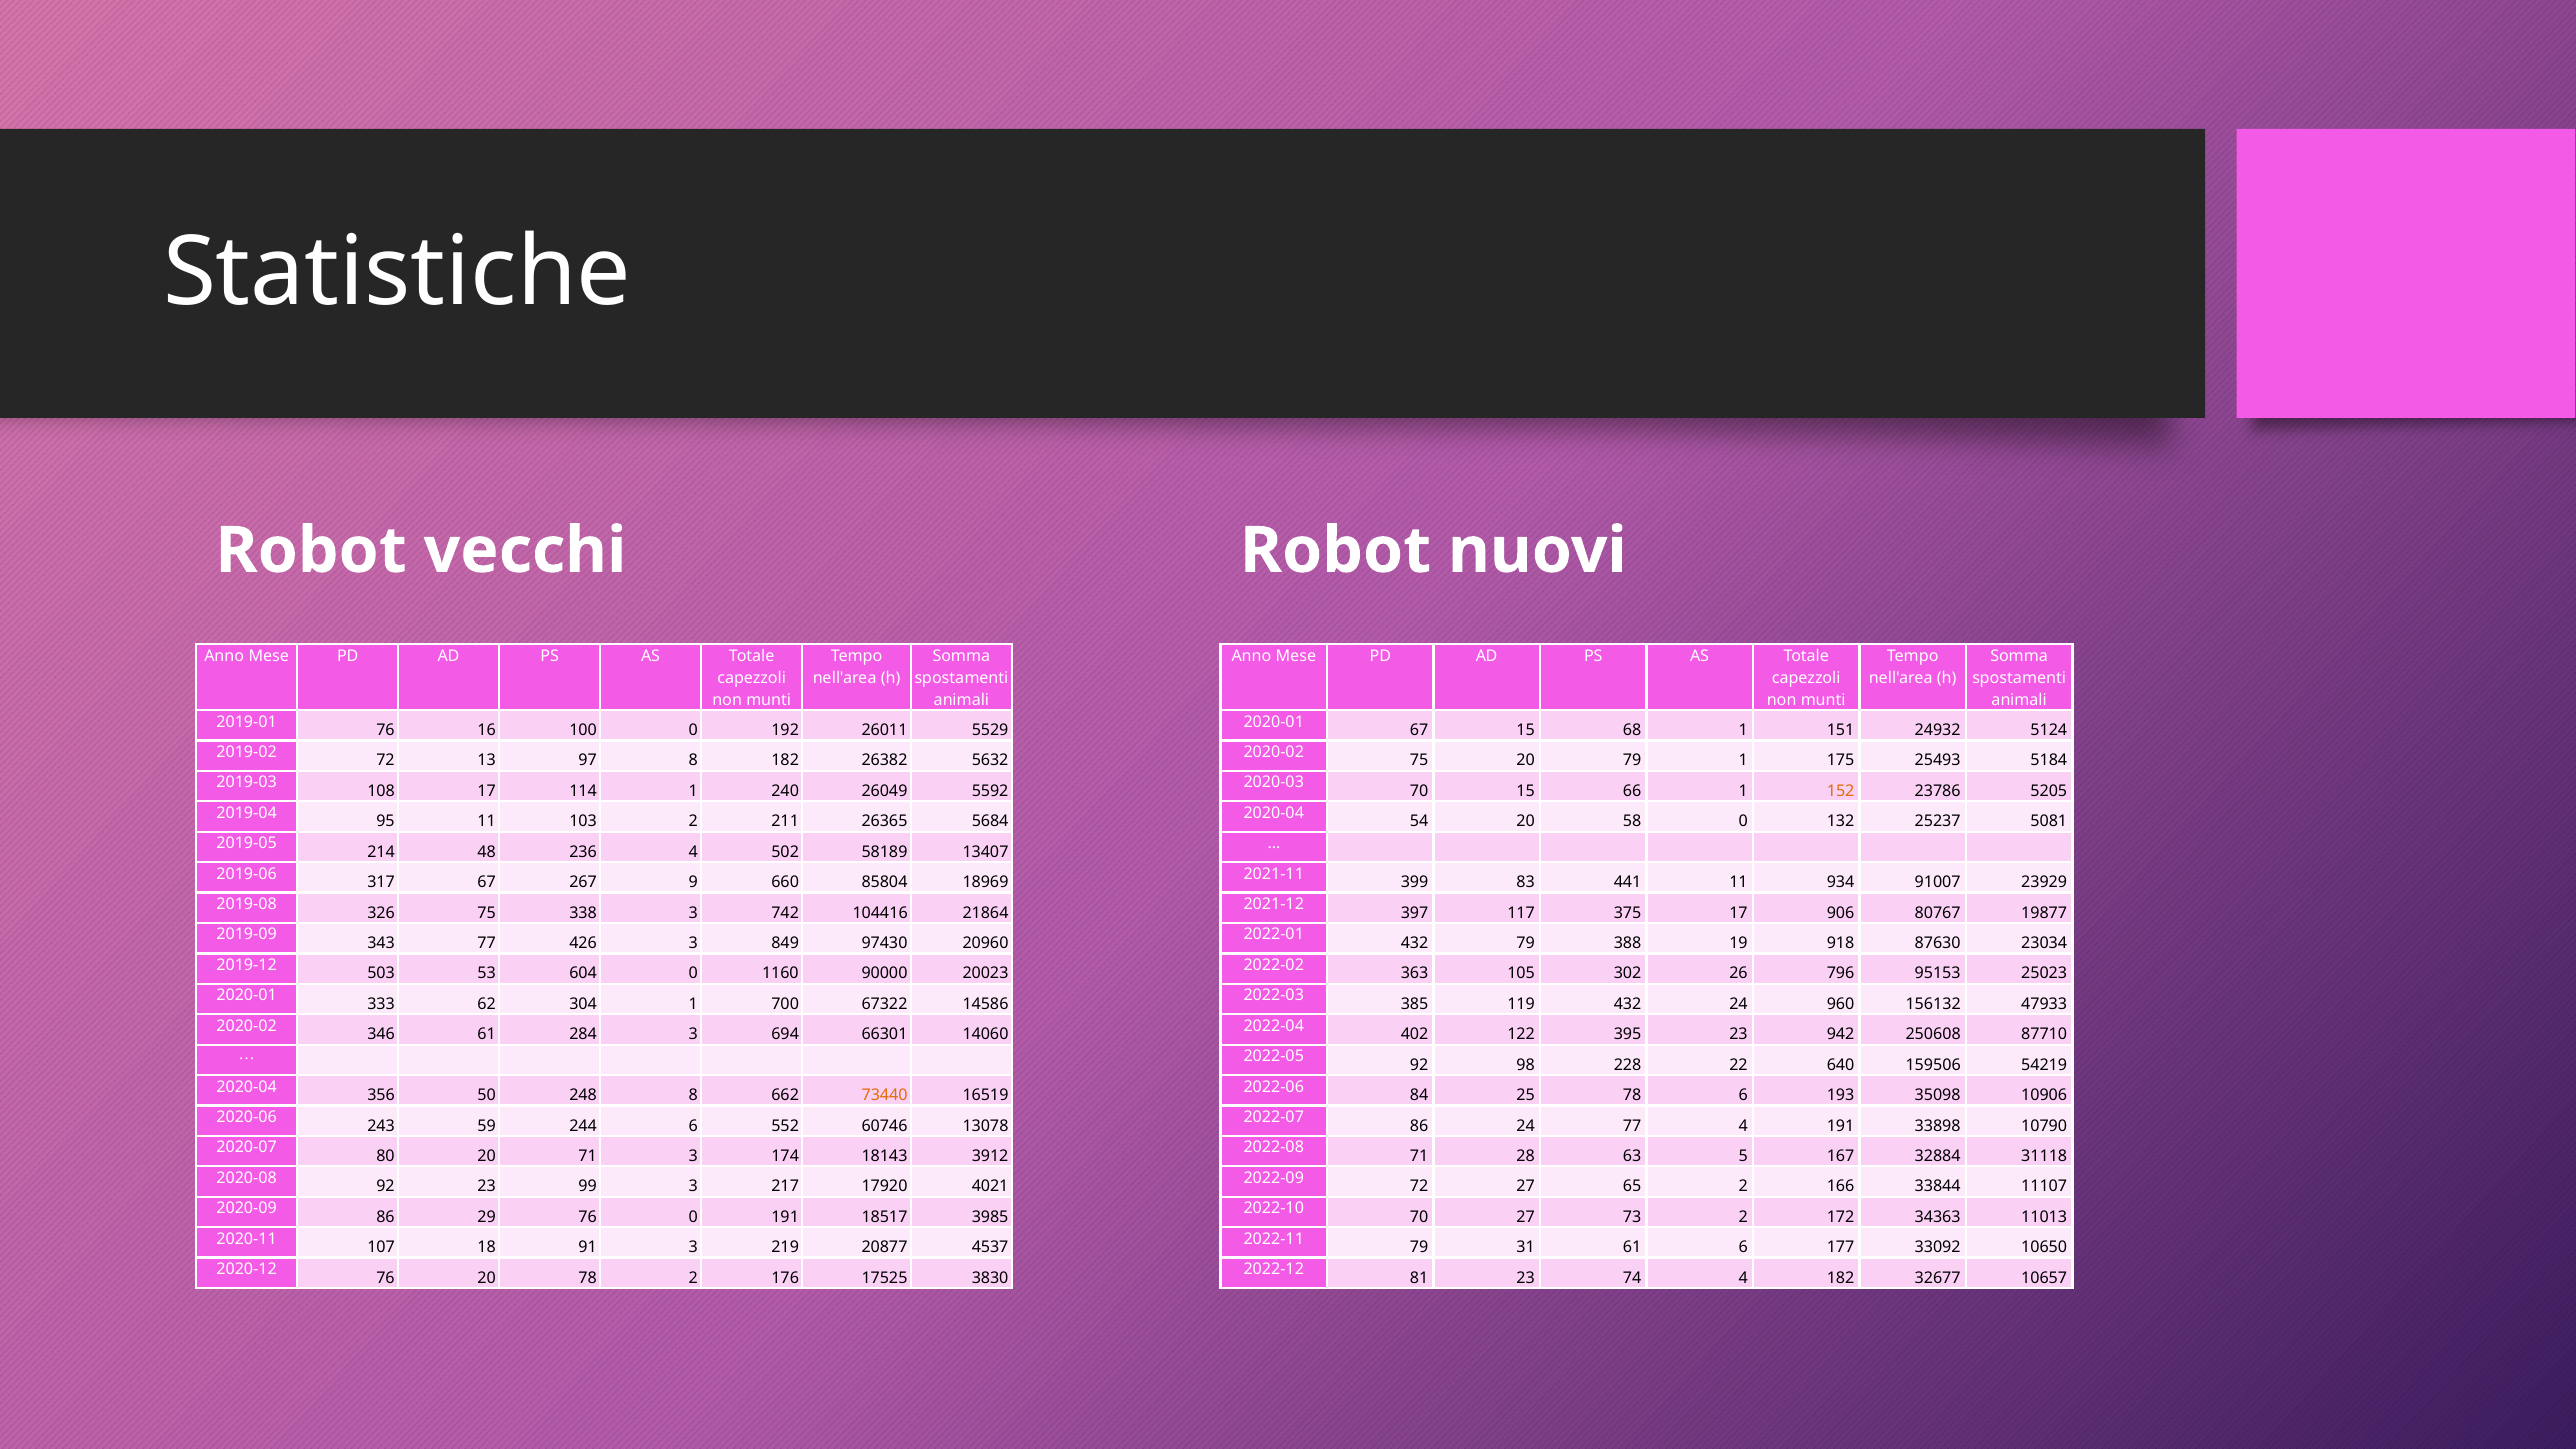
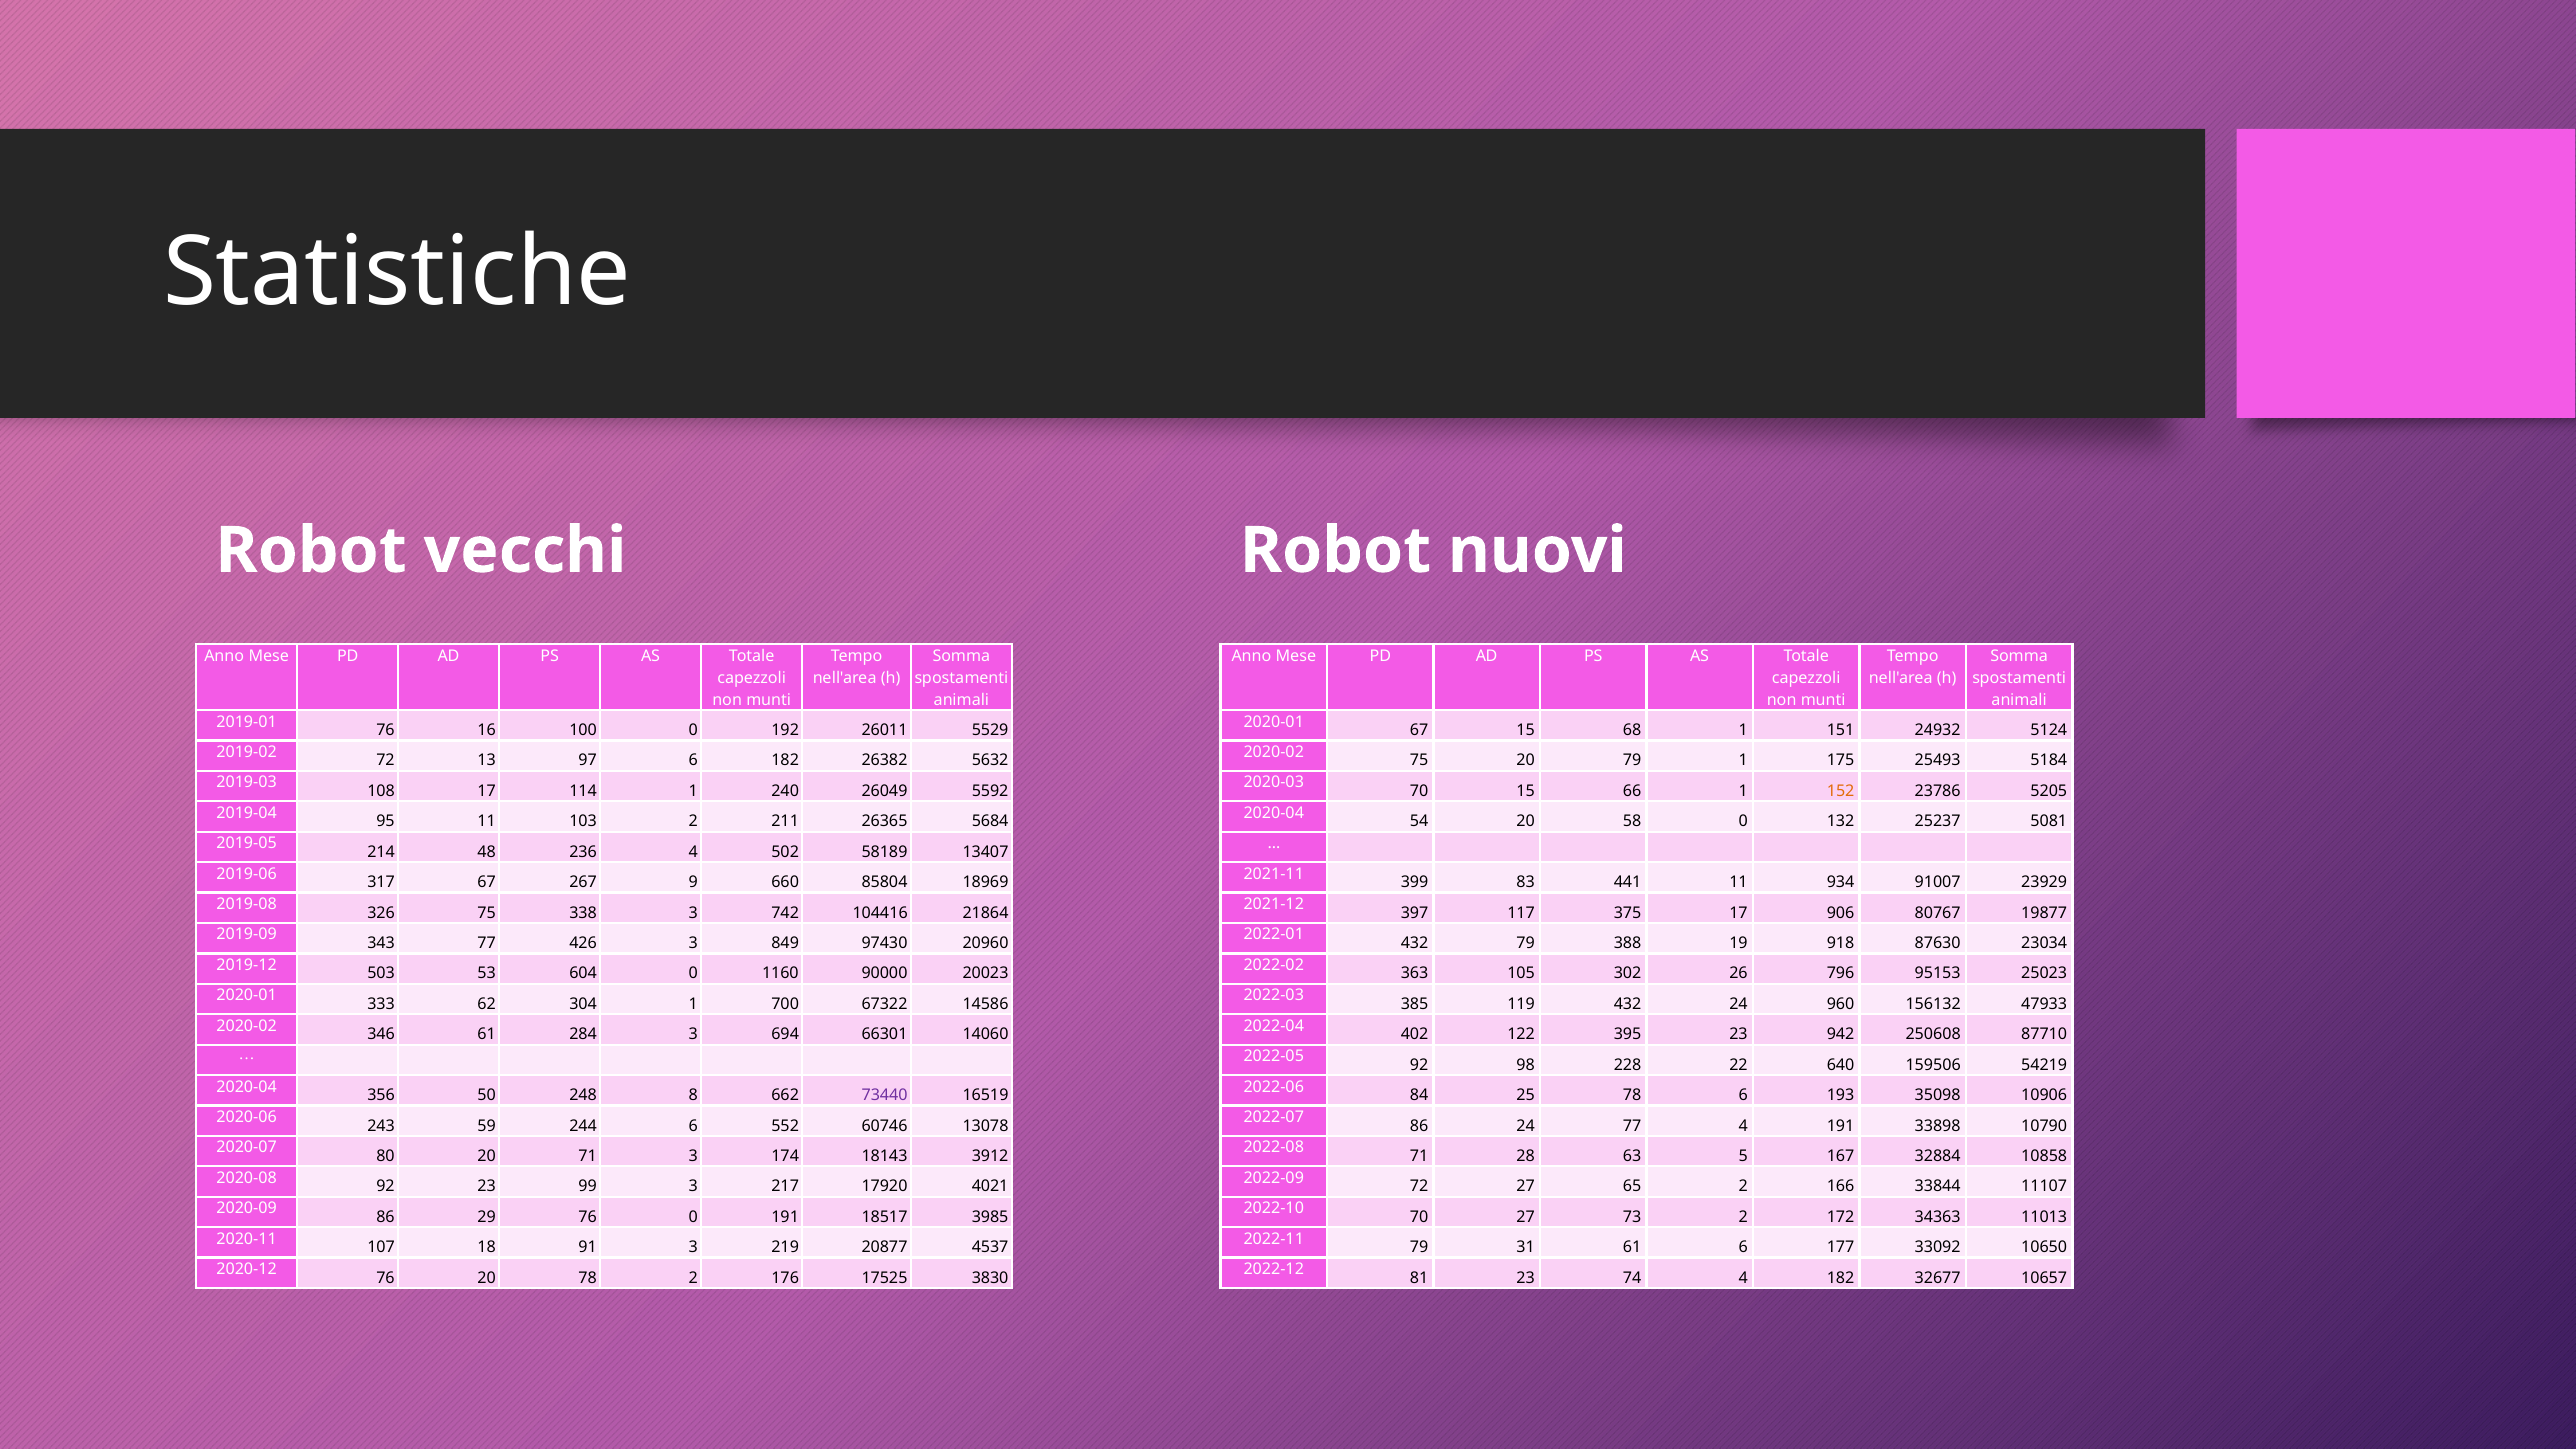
97 8: 8 -> 6 (693, 761)
73440 colour: orange -> purple (885, 1095)
31118: 31118 -> 10858 (2044, 1156)
